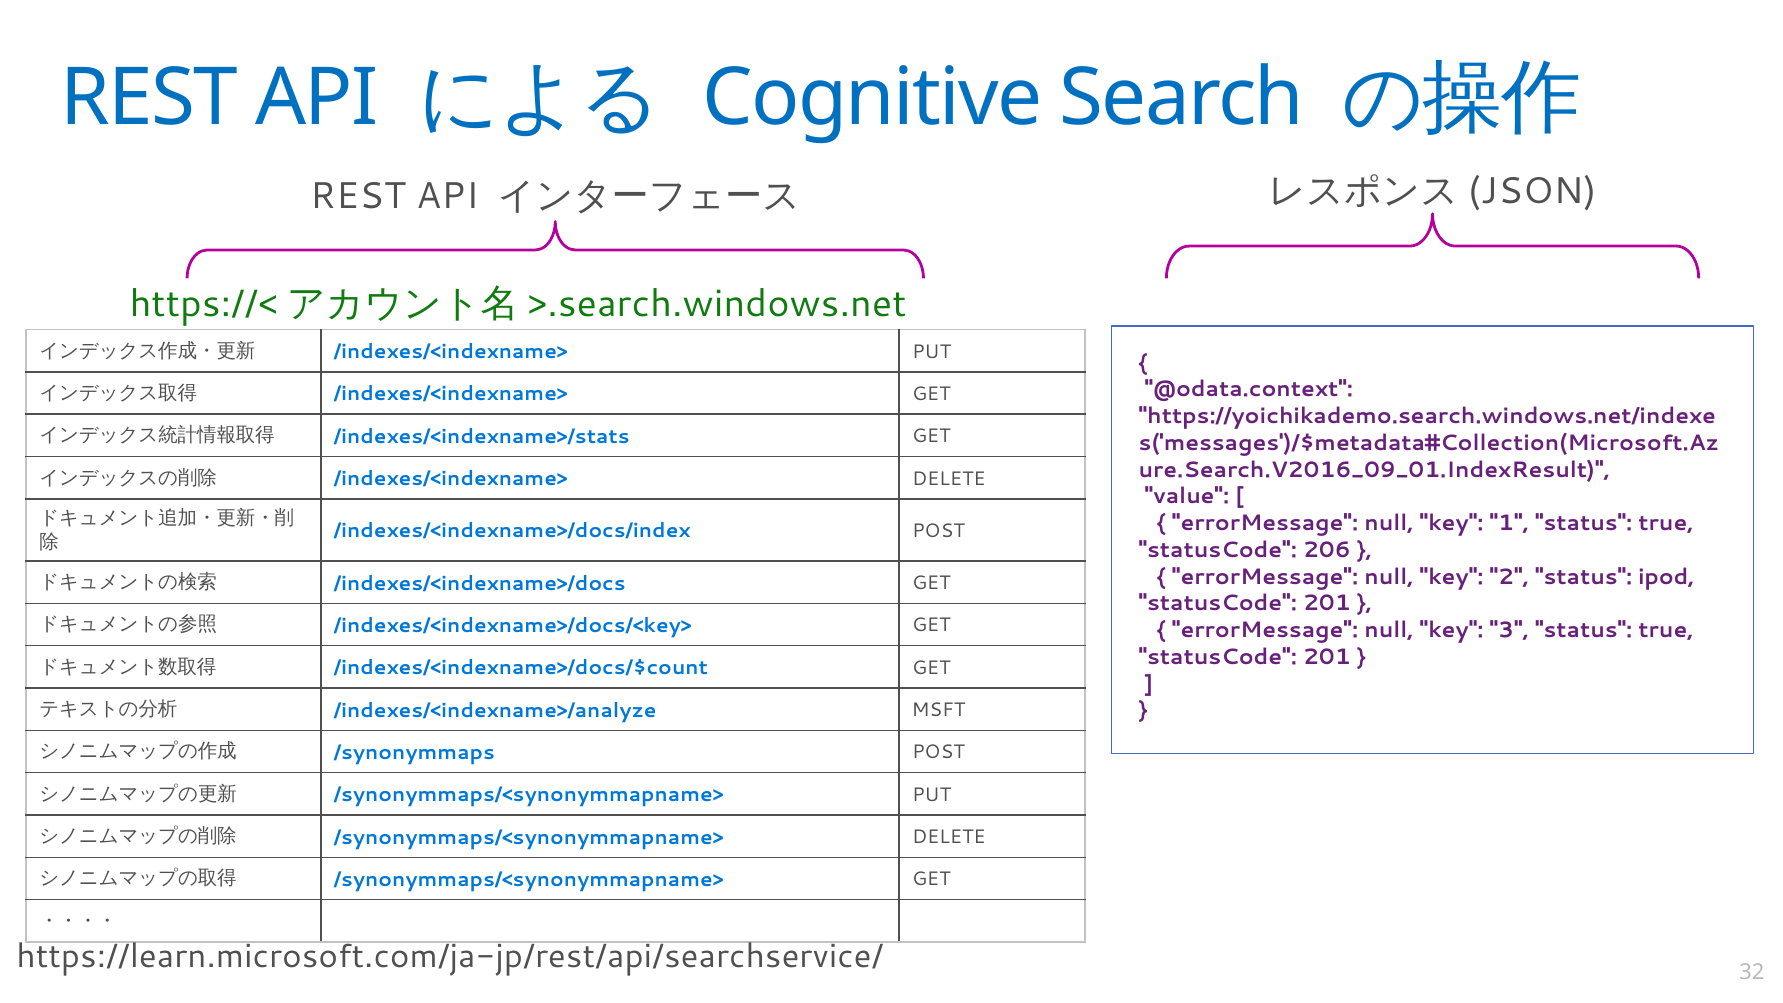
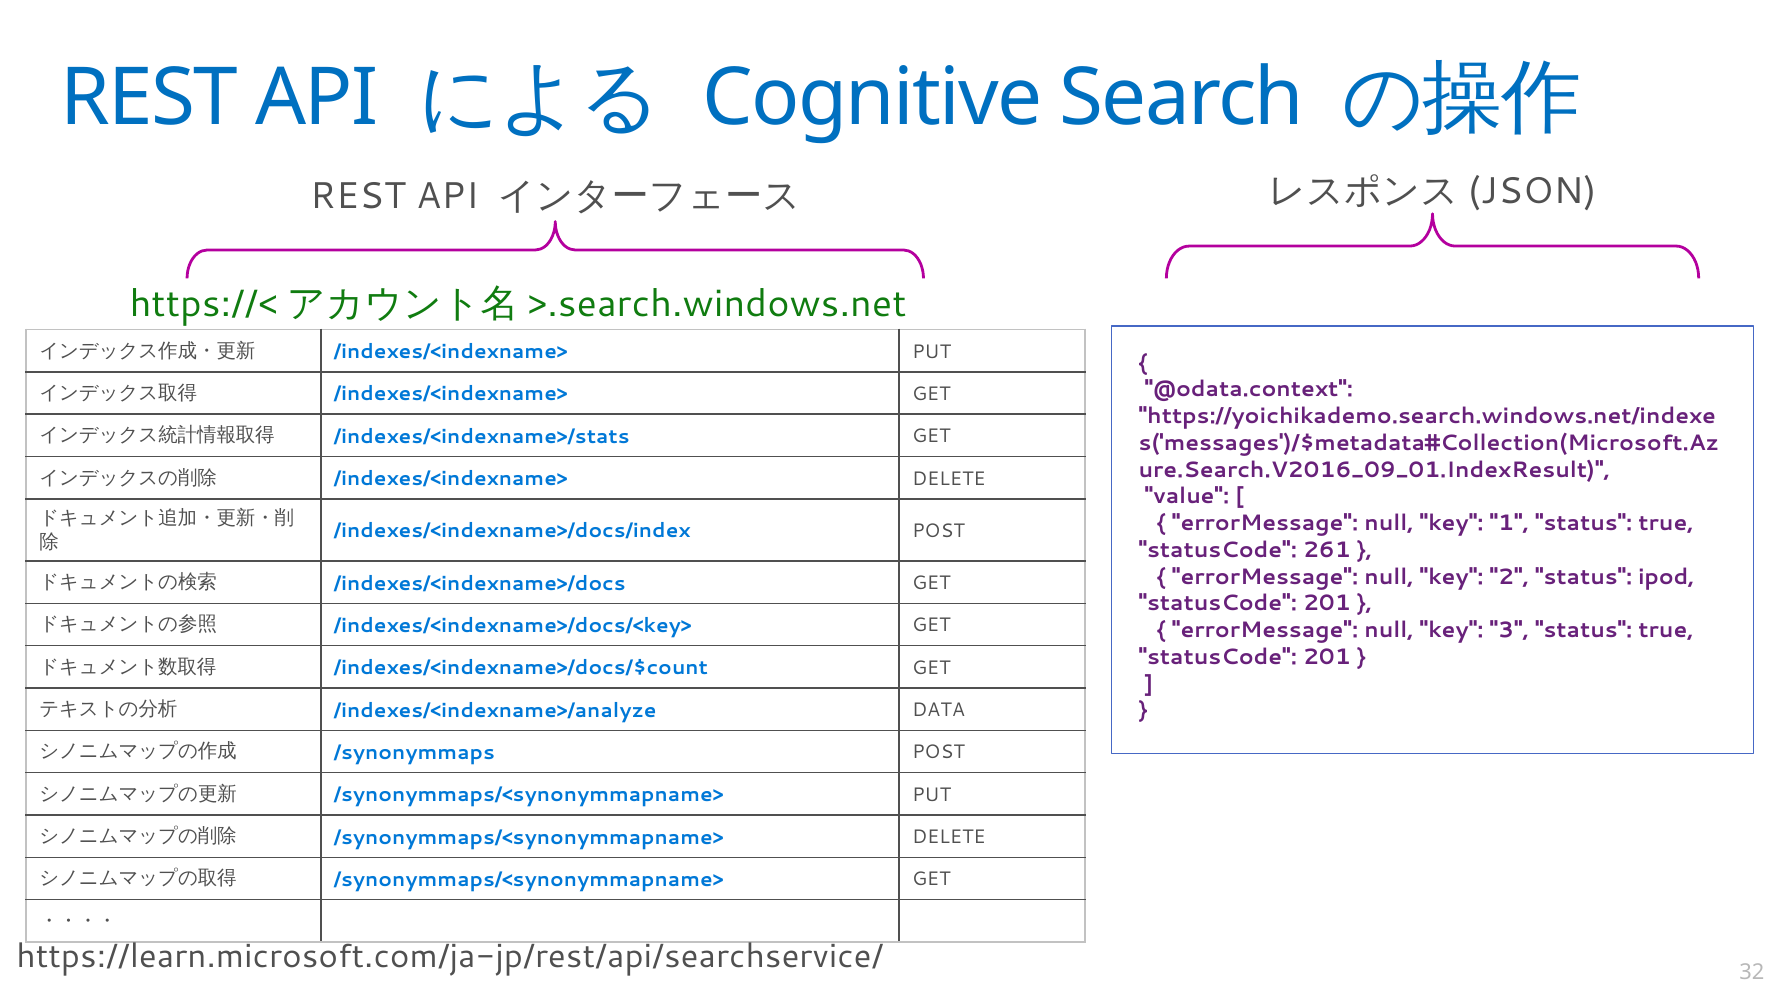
206: 206 -> 261 (1327, 550)
MSFT: MSFT -> DATA (938, 710)
